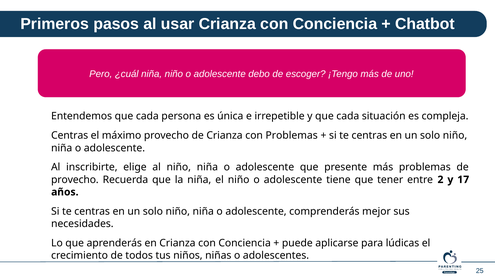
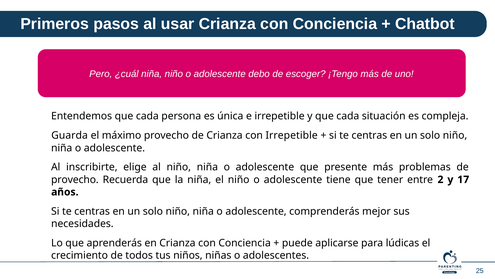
Centras: Centras -> Guarda (70, 135)
con Problemas: Problemas -> Irrepetible (292, 135)
